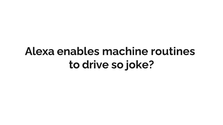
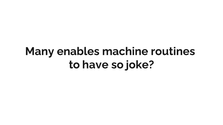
Alexa: Alexa -> Many (40, 52)
drive: drive -> have (95, 65)
